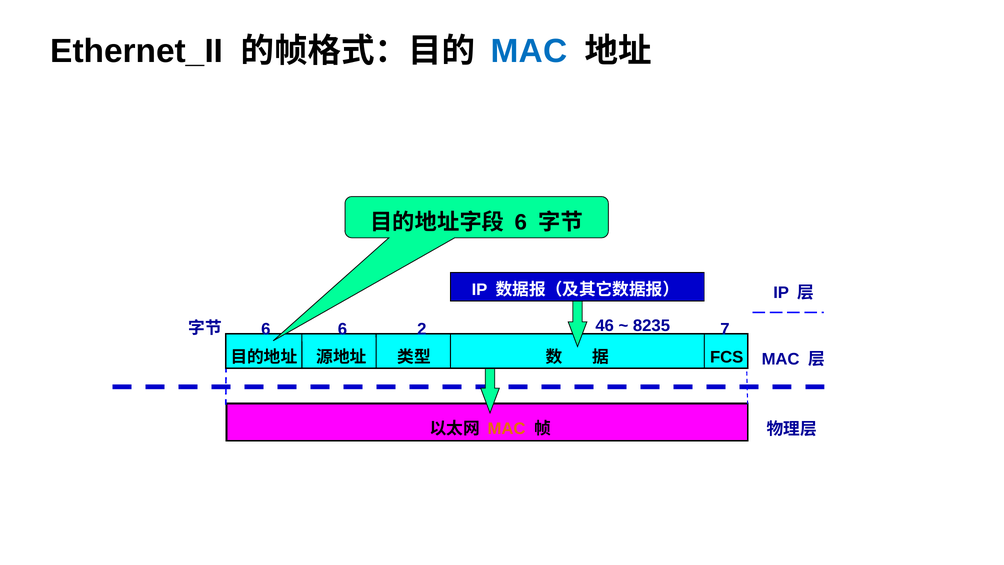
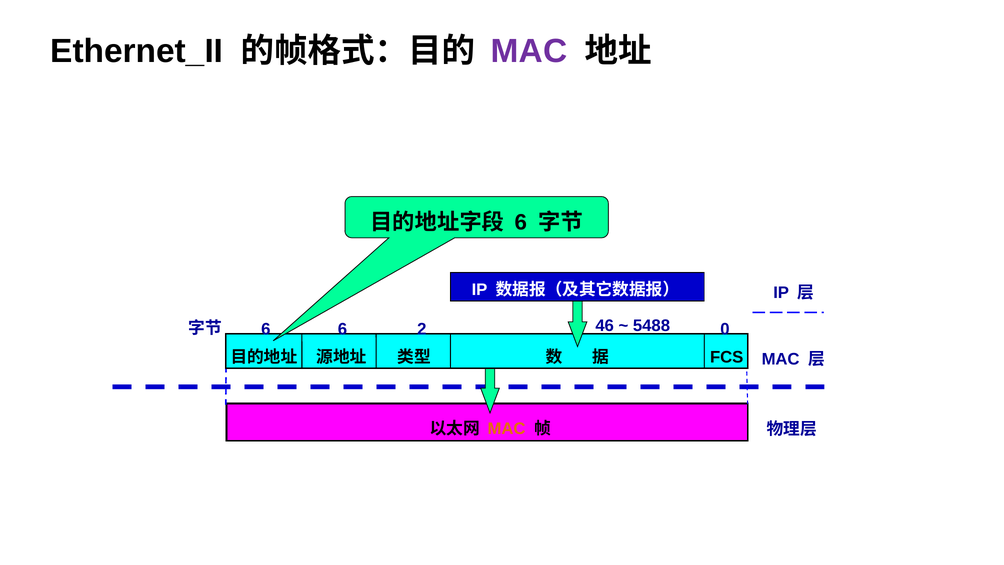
MAC colour: blue -> purple (529, 51)
8235: 8235 -> 5488 (651, 325)
7: 7 -> 0 (725, 329)
